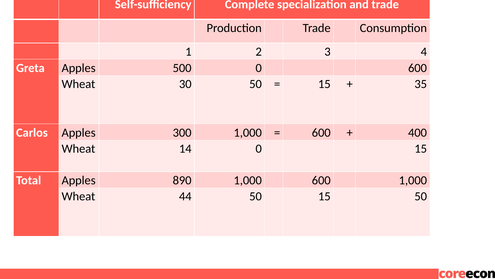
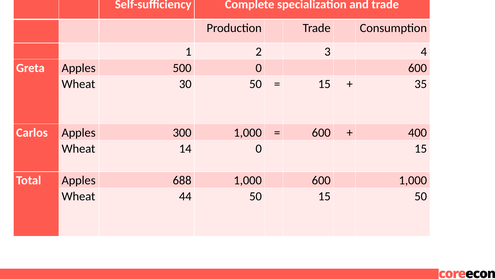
890: 890 -> 688 (182, 180)
